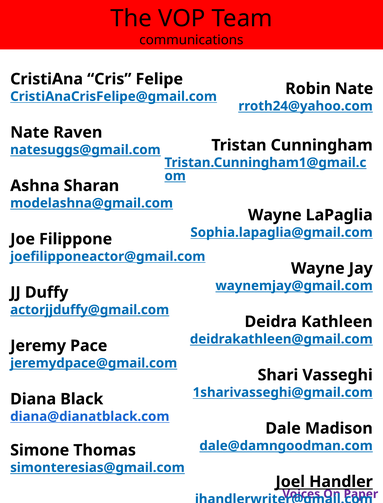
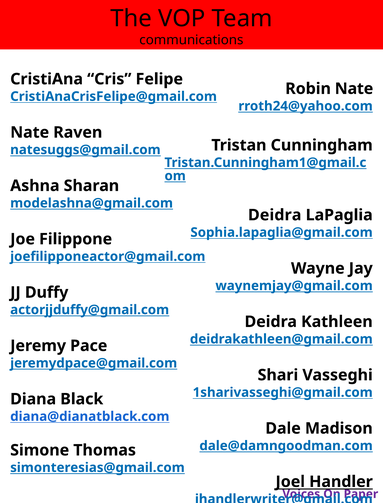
Wayne: Wayne -> Deidra (275, 215)
